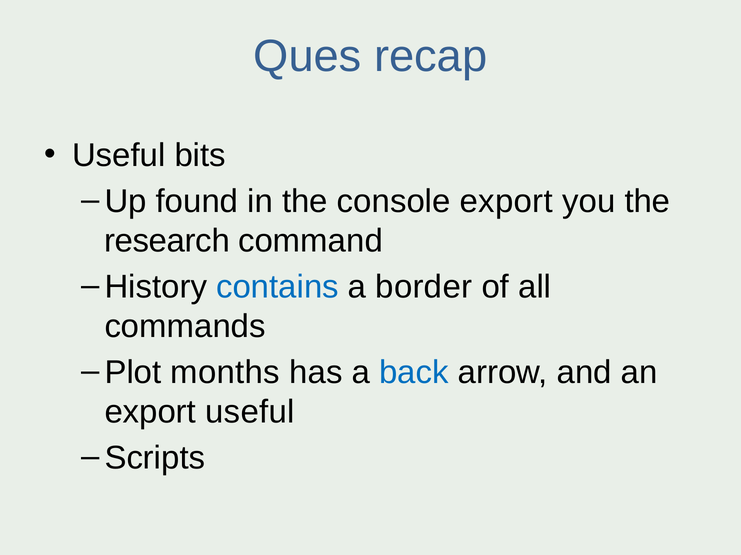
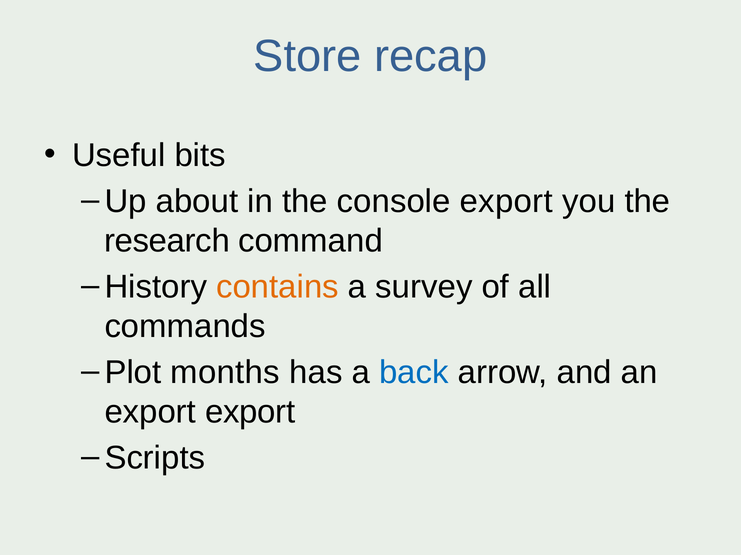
Ques: Ques -> Store (307, 56)
found: found -> about (197, 202)
contains colour: blue -> orange (277, 287)
border: border -> survey (424, 287)
export useful: useful -> export (250, 412)
